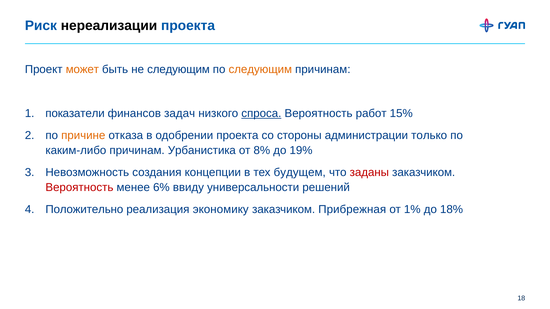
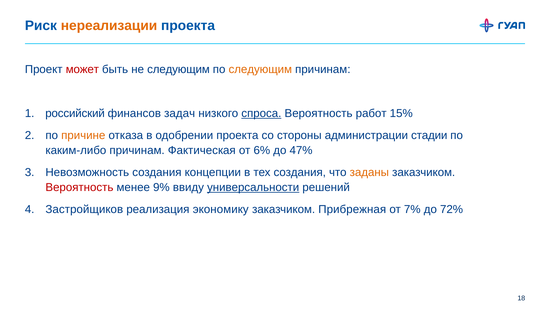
нереализации colour: black -> orange (109, 26)
может colour: orange -> red (82, 70)
показатели: показатели -> российский (75, 114)
только: только -> стадии (429, 136)
Урбанистика: Урбанистика -> Фактическая (202, 151)
8%: 8% -> 6% (262, 151)
19%: 19% -> 47% (301, 151)
тех будущем: будущем -> создания (300, 173)
заданы colour: red -> orange (369, 173)
6%: 6% -> 9% (161, 188)
универсальности underline: none -> present (253, 188)
Положительно: Положительно -> Застройщиков (84, 210)
1%: 1% -> 7% (412, 210)
18%: 18% -> 72% (452, 210)
